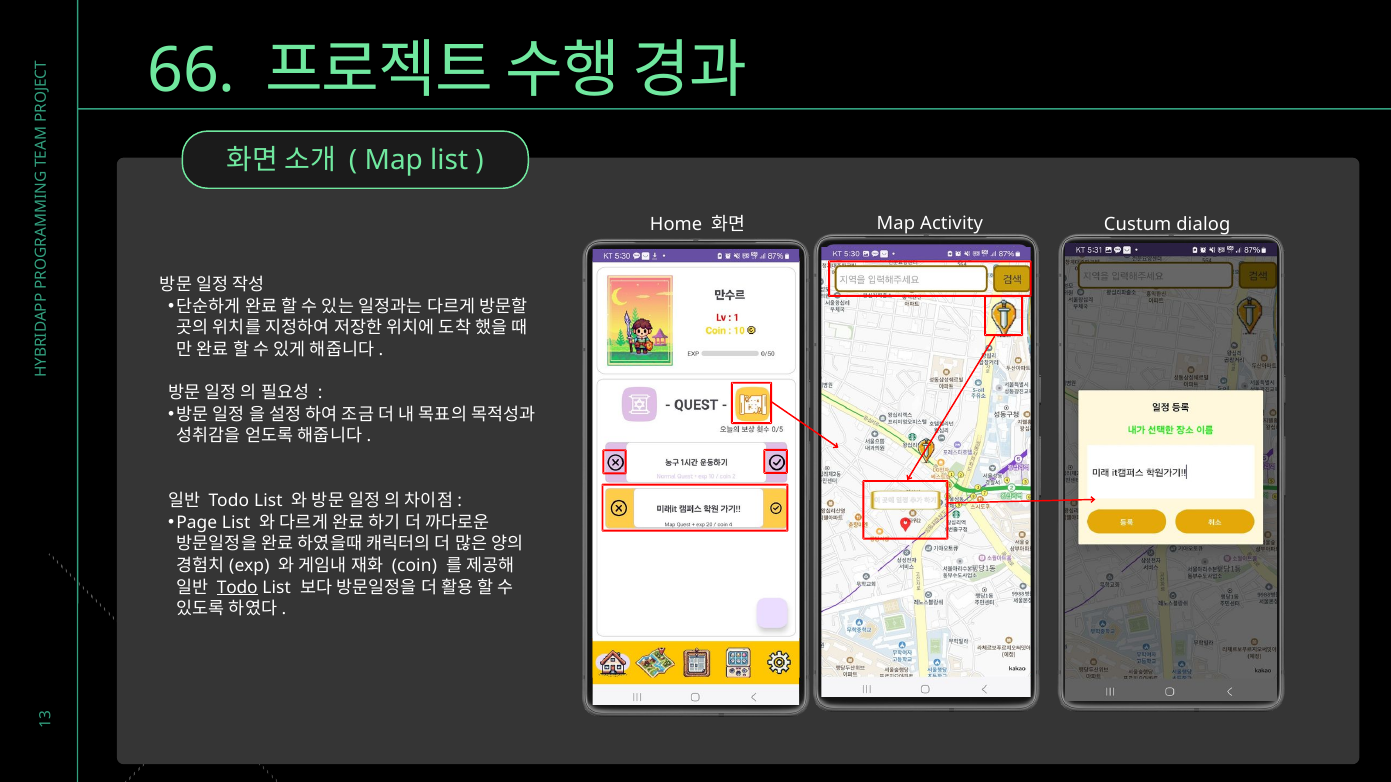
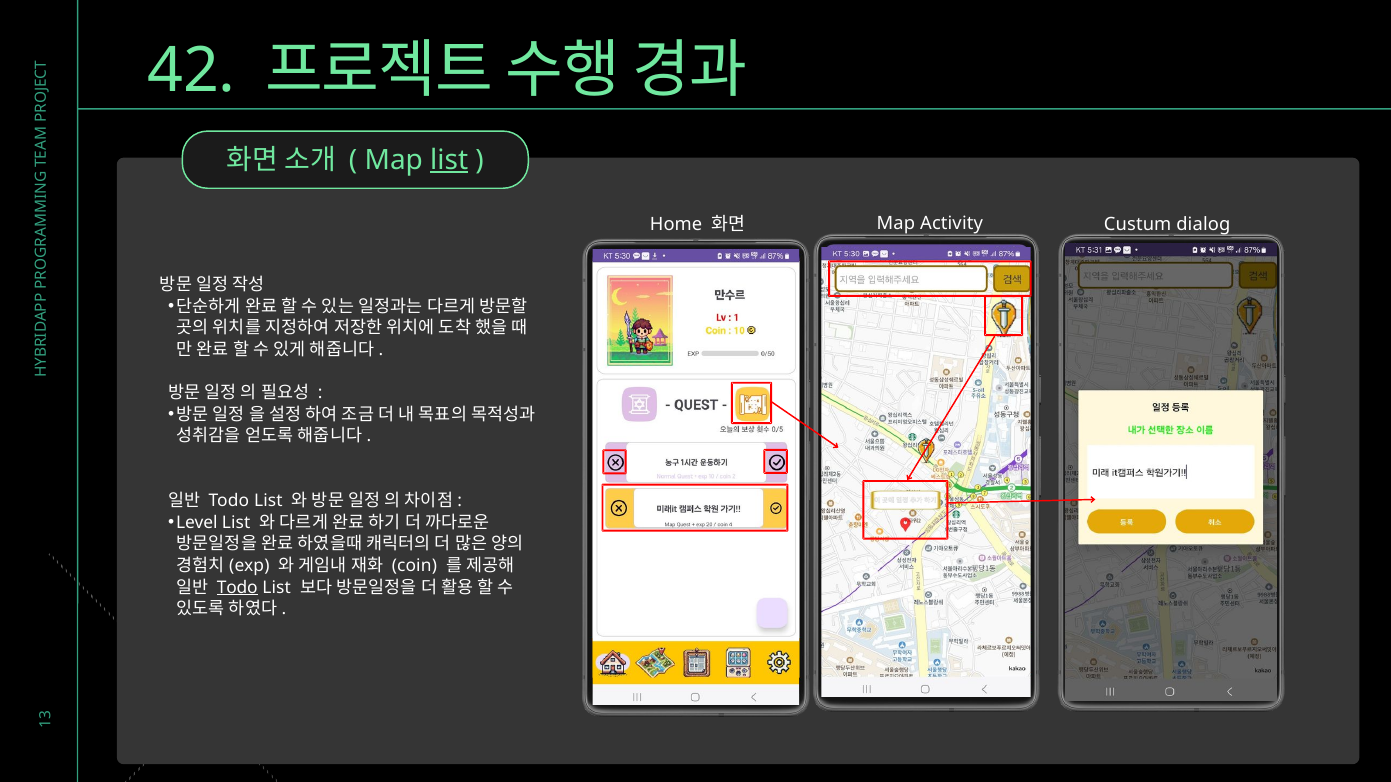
66: 66 -> 42 (192, 71)
list underline: none -> present (449, 160)
Page: Page -> Level (197, 523)
